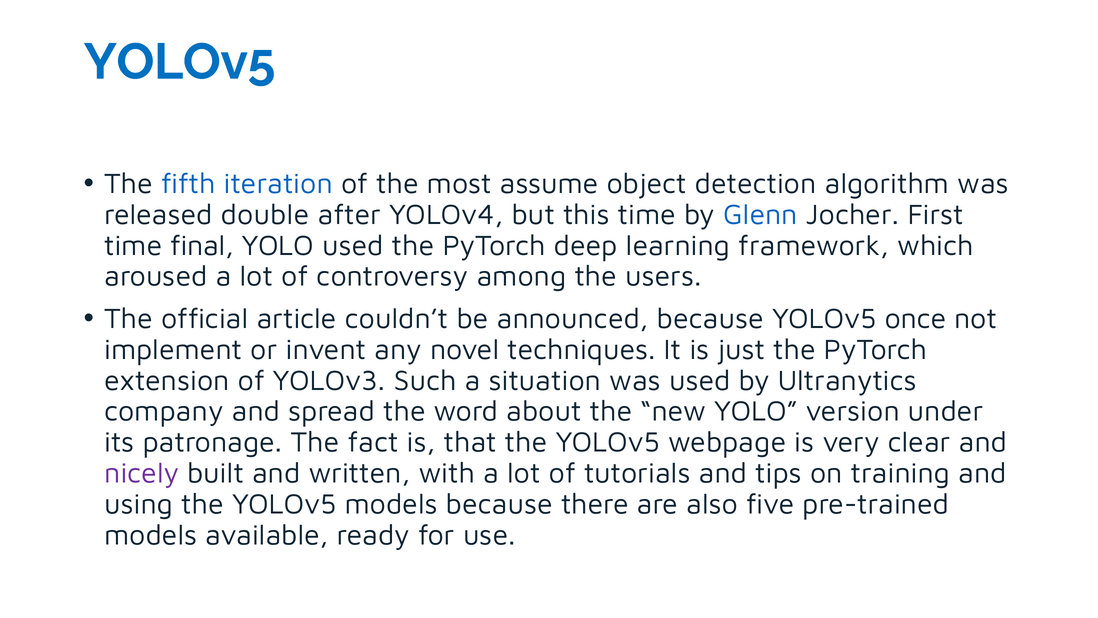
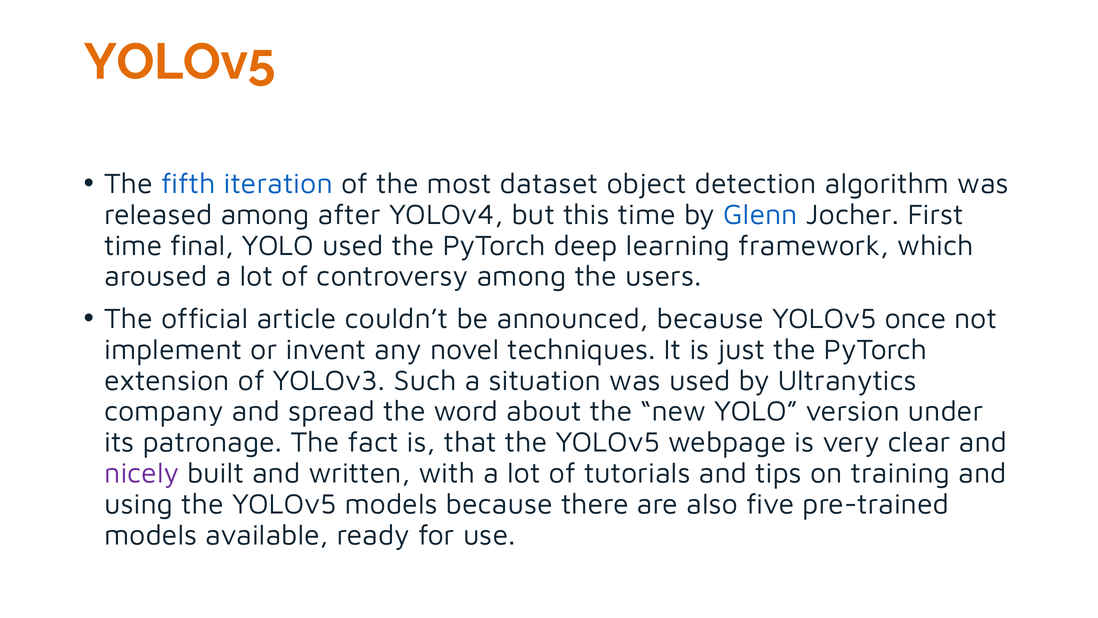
YOLOv5 colour: blue -> orange (180, 62)
assume: assume -> dataset (549, 184)
released double: double -> among (265, 215)
